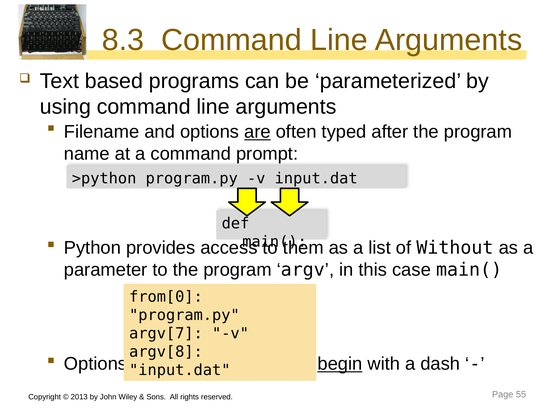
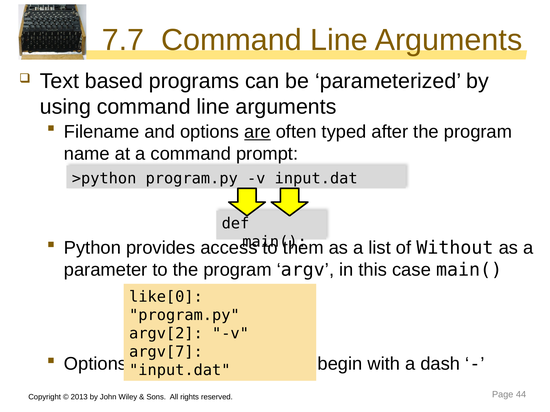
8.3: 8.3 -> 7.7 (123, 40)
from[0: from[0 -> like[0 (166, 297)
argv[7: argv[7 -> argv[2 (166, 334)
argv[8: argv[8 -> argv[7 (166, 352)
begin underline: present -> none (340, 364)
55: 55 -> 44 (521, 395)
